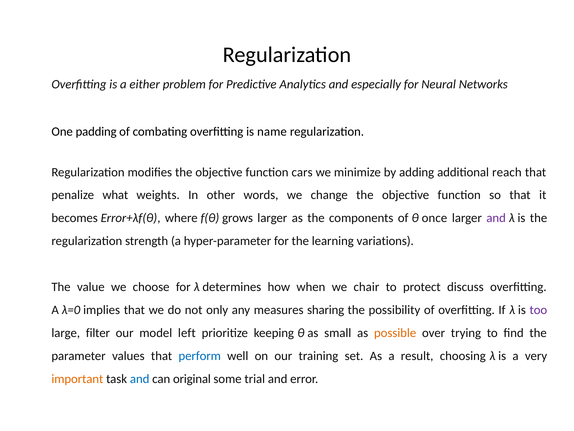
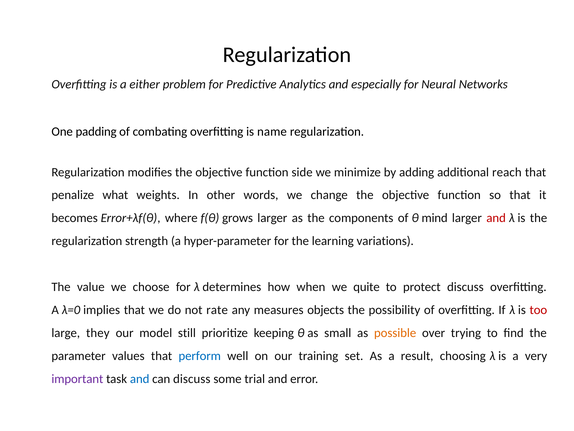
cars: cars -> side (302, 172)
once: once -> mind (435, 218)
and colour: purple -> red (496, 218)
chair: chair -> quite (367, 287)
only: only -> rate (217, 310)
sharing: sharing -> objects (326, 310)
too colour: purple -> red (538, 310)
filter: filter -> they (98, 332)
left: left -> still (187, 332)
important colour: orange -> purple (77, 378)
can original: original -> discuss (192, 378)
